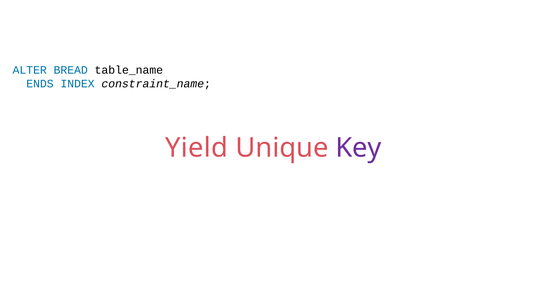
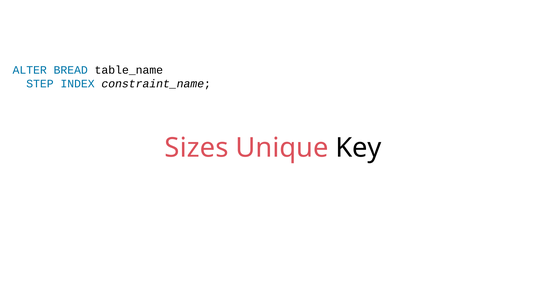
ENDS: ENDS -> STEP (40, 84)
Yield: Yield -> Sizes (197, 148)
Key colour: purple -> black (359, 148)
